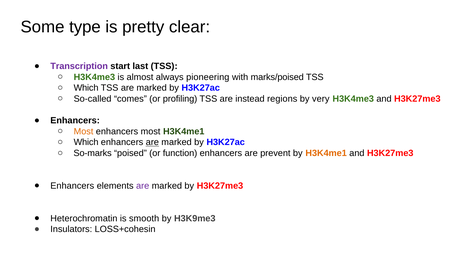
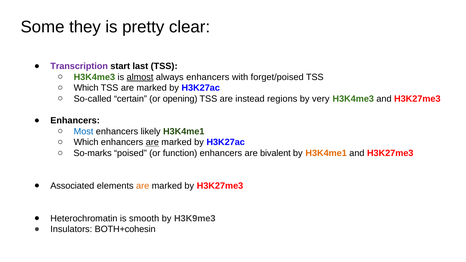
type: type -> they (85, 27)
almost underline: none -> present (140, 77)
always pioneering: pioneering -> enhancers (208, 77)
marks/poised: marks/poised -> forget/poised (277, 77)
comes: comes -> certain (130, 99)
profiling: profiling -> opening (180, 99)
Most colour: orange -> blue (84, 132)
enhancers most: most -> likely (151, 132)
prevent: prevent -> bivalent (275, 153)
Enhancers: Enhancers -> Associated (72, 186)
are colour: purple -> orange (143, 186)
LOSS+cohesin: LOSS+cohesin -> BOTH+cohesin (125, 229)
